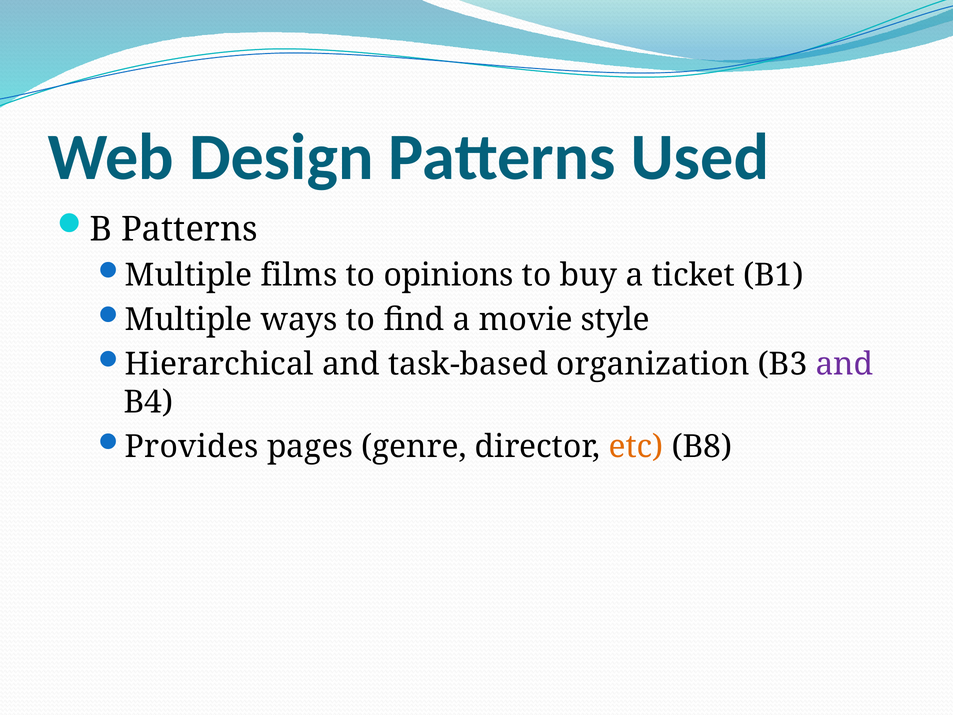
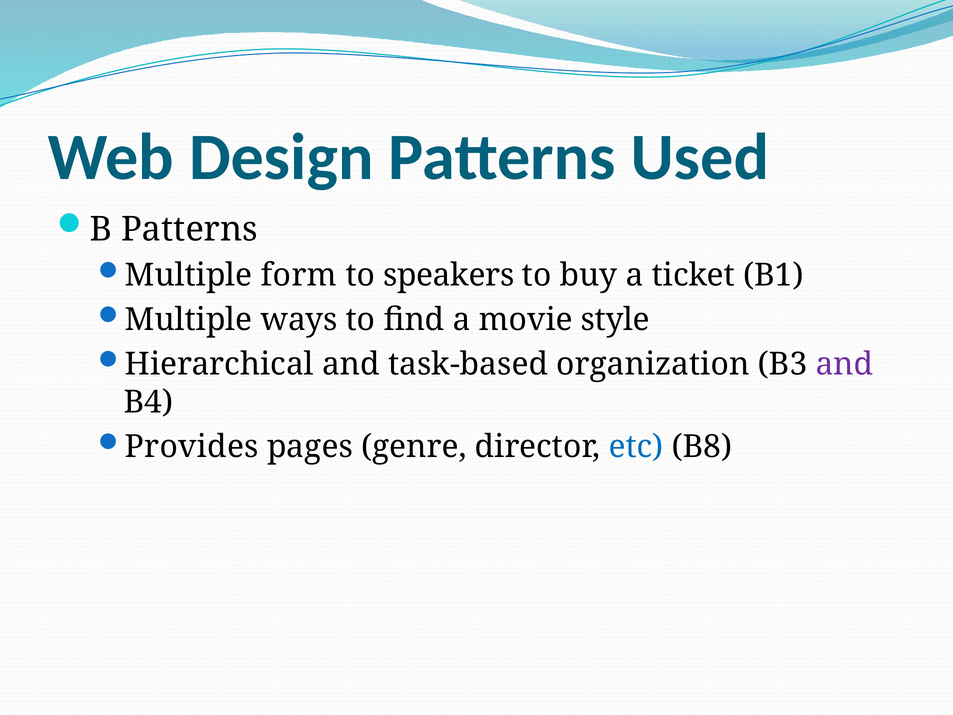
films: films -> form (299, 275)
opinions: opinions -> speakers (449, 275)
etc colour: orange -> blue (636, 447)
